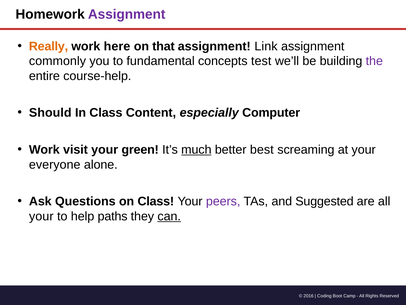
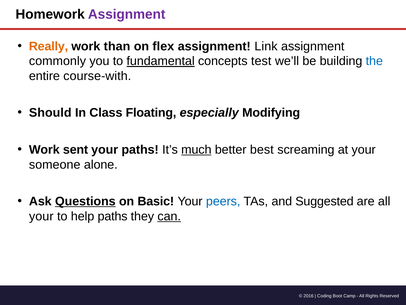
here: here -> than (117, 46)
that: that -> flex (163, 46)
fundamental underline: none -> present (161, 61)
the colour: purple -> blue (374, 61)
course-help: course-help -> course-with (97, 76)
Content: Content -> Floating (151, 113)
Computer: Computer -> Modifying (271, 113)
visit: visit -> sent (76, 149)
your green: green -> paths (140, 149)
everyone: everyone -> someone (55, 164)
Questions underline: none -> present (85, 201)
on Class: Class -> Basic (156, 201)
peers colour: purple -> blue (223, 201)
